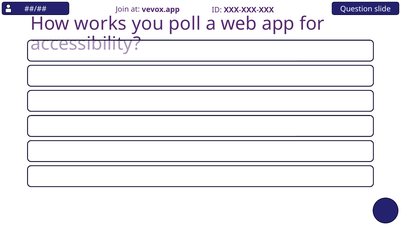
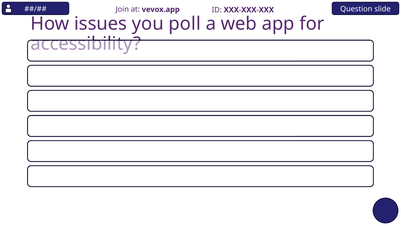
works: works -> issues (101, 24)
